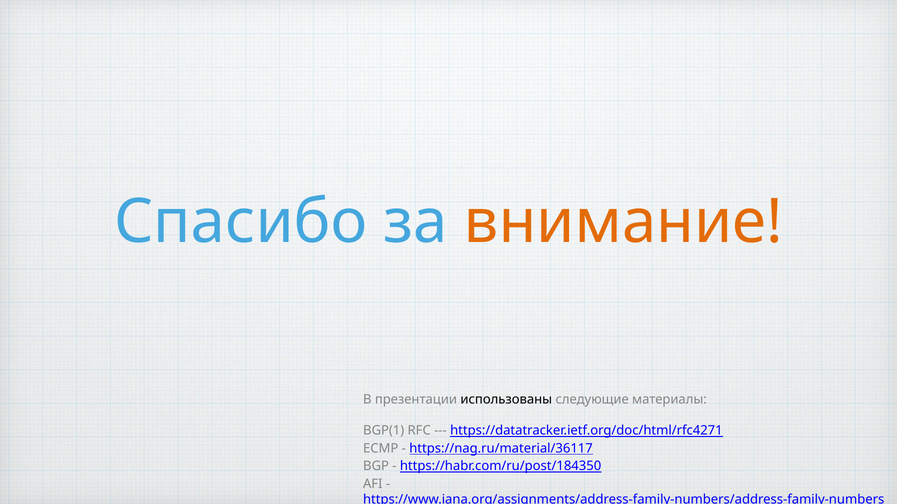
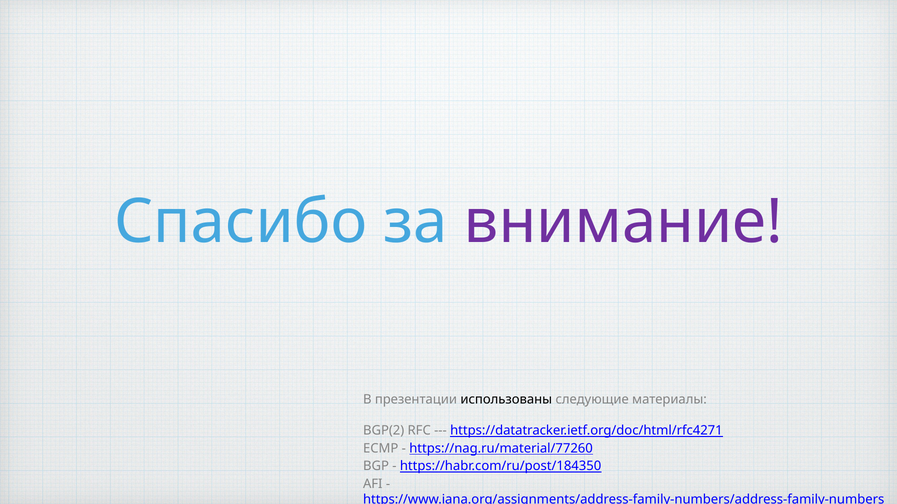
внимание colour: orange -> purple (623, 222)
BGP(1: BGP(1 -> BGP(2 (384, 431)
https://nag.ru/material/36117: https://nag.ru/material/36117 -> https://nag.ru/material/77260 (501, 449)
